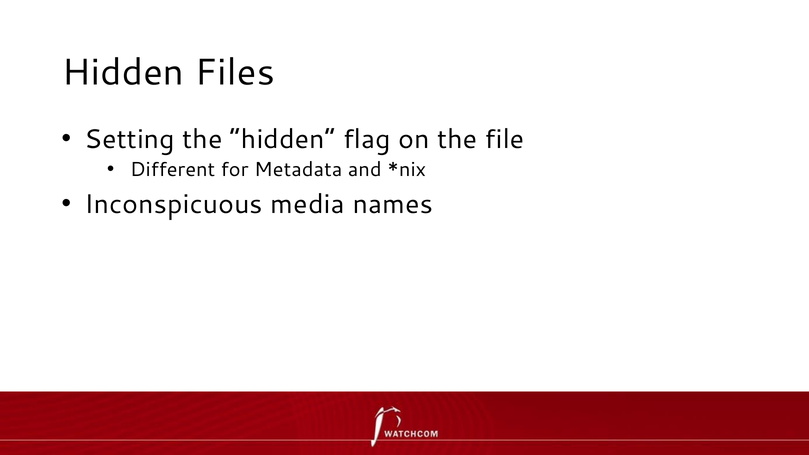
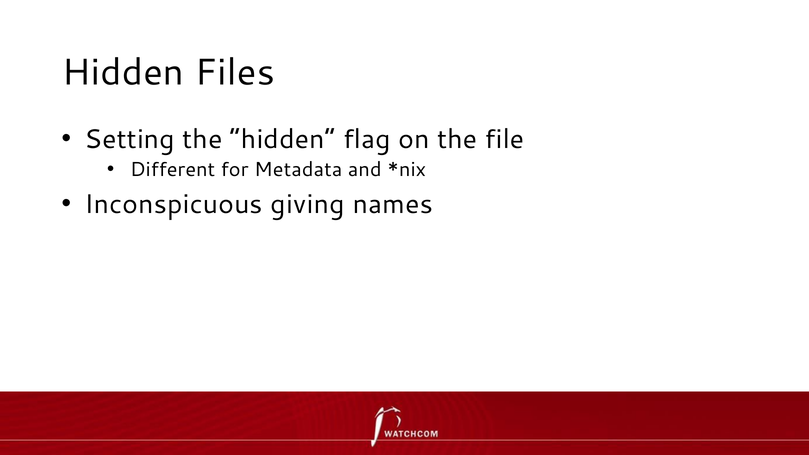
media: media -> giving (308, 204)
